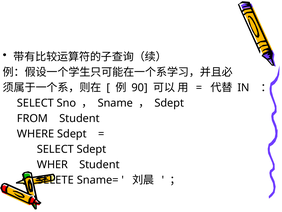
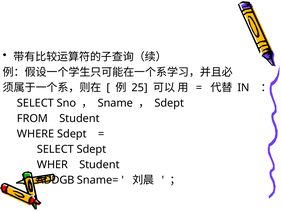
90: 90 -> 25 (140, 87)
SELETE: SELETE -> ADDGB (56, 180)
